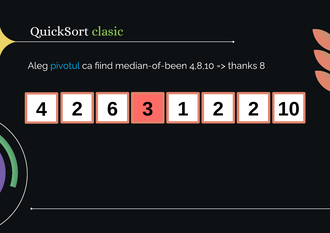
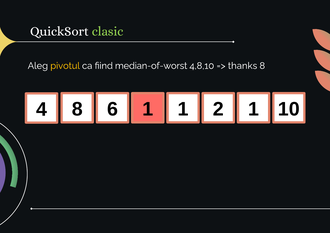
pivotul colour: light blue -> yellow (65, 66)
median-of-been: median-of-been -> median-of-worst (151, 66)
4 2: 2 -> 8 (77, 109)
6 3: 3 -> 1 (148, 109)
2 2: 2 -> 1 (254, 109)
